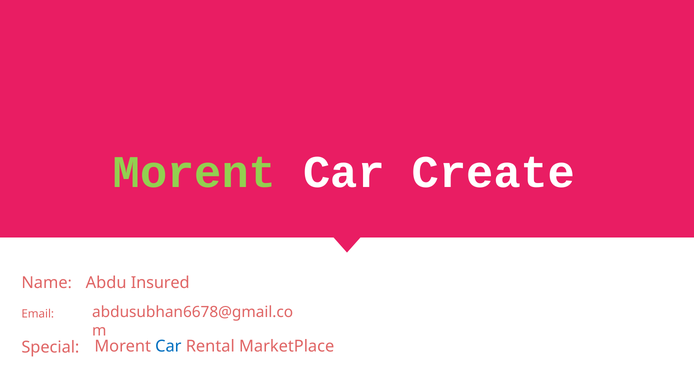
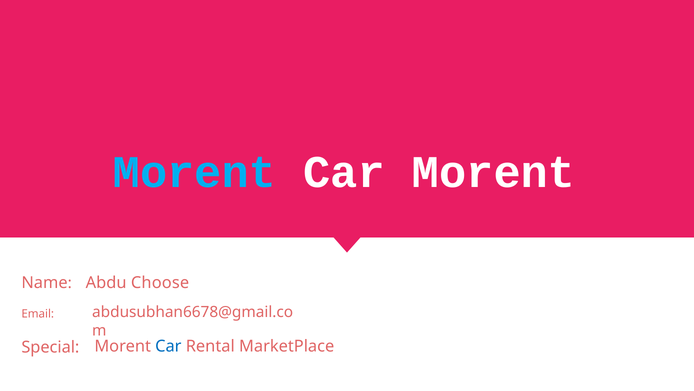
Morent colour: light green -> light blue (194, 172)
Car Create: Create -> Morent (494, 172)
Insured: Insured -> Choose (160, 282)
